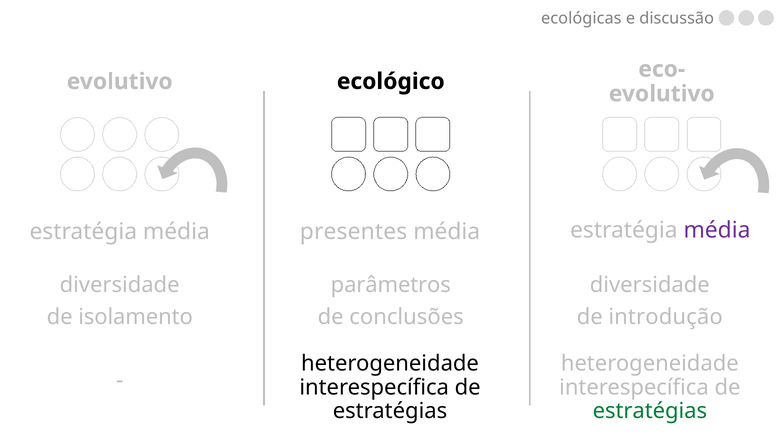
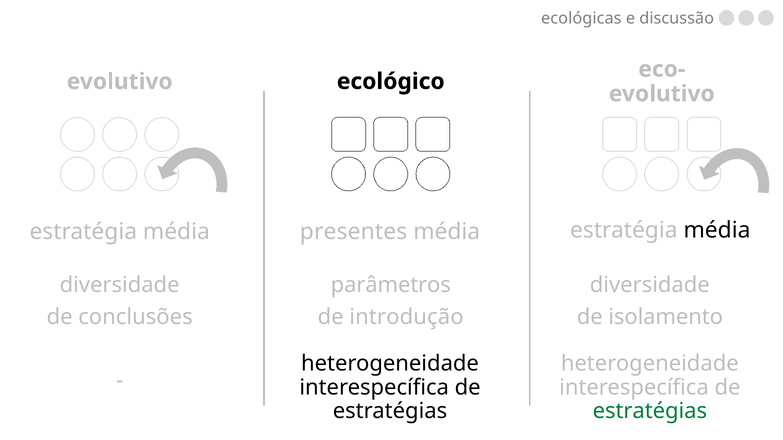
média colour: purple -> black (717, 231)
isolamento: isolamento -> conclusões (135, 317)
conclusões: conclusões -> introdução (406, 317)
introdução: introdução -> isolamento (666, 317)
